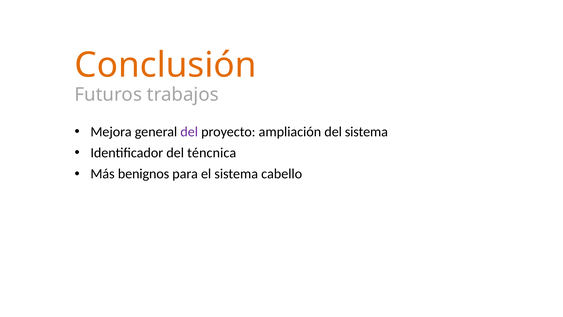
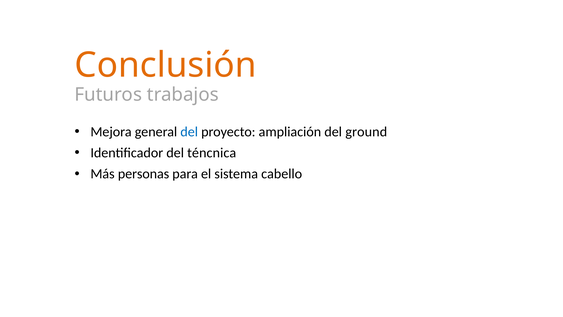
del colour: purple -> blue (189, 132)
del sistema: sistema -> ground (366, 132)
benignos: benignos -> personas (144, 174)
